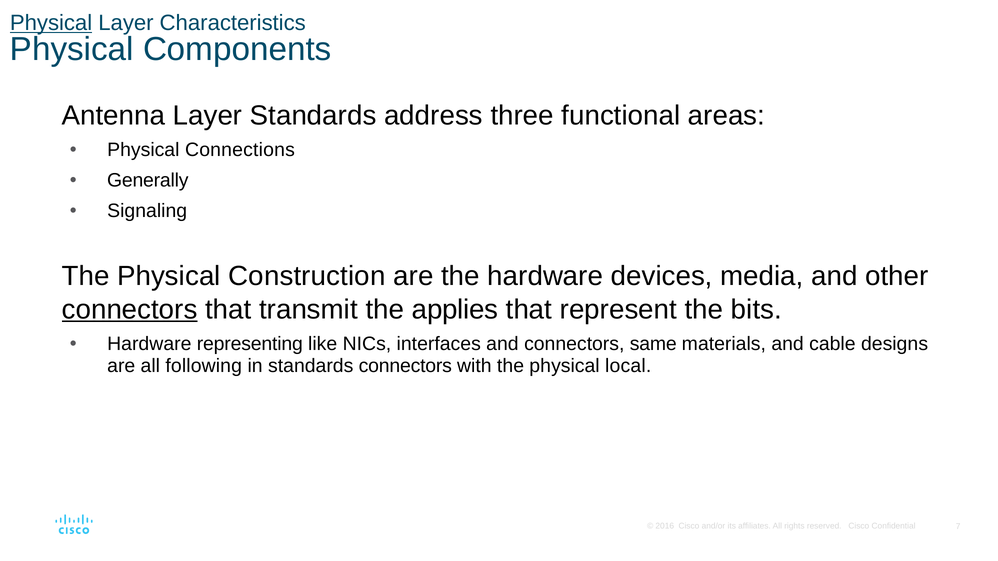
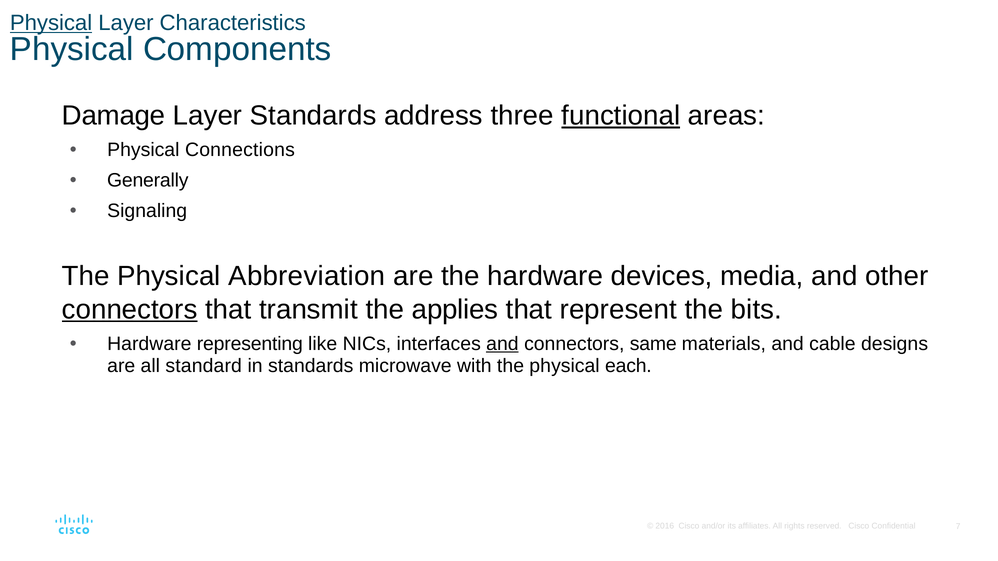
Antenna: Antenna -> Damage (114, 116)
functional underline: none -> present (621, 116)
Construction: Construction -> Abbreviation (307, 276)
and underline: none -> present (502, 344)
following: following -> standard (204, 366)
standards connectors: connectors -> microwave (405, 366)
local: local -> each (628, 366)
